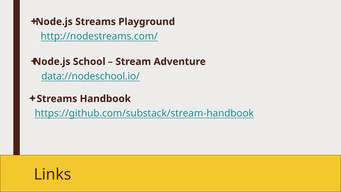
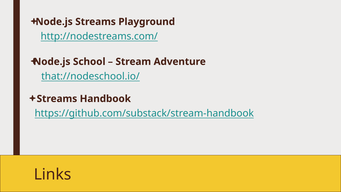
data://nodeschool.io/: data://nodeschool.io/ -> that://nodeschool.io/ (90, 76)
